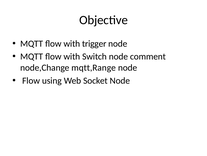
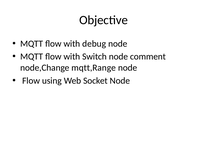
trigger: trigger -> debug (94, 43)
